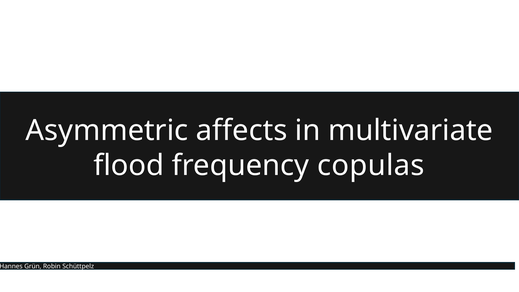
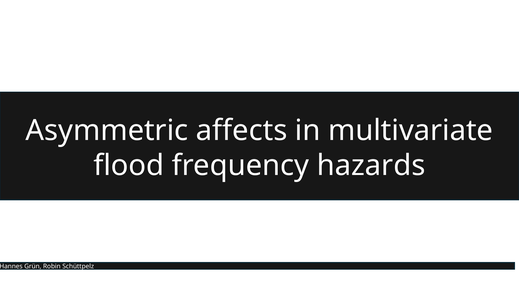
copulas: copulas -> hazards (371, 166)
